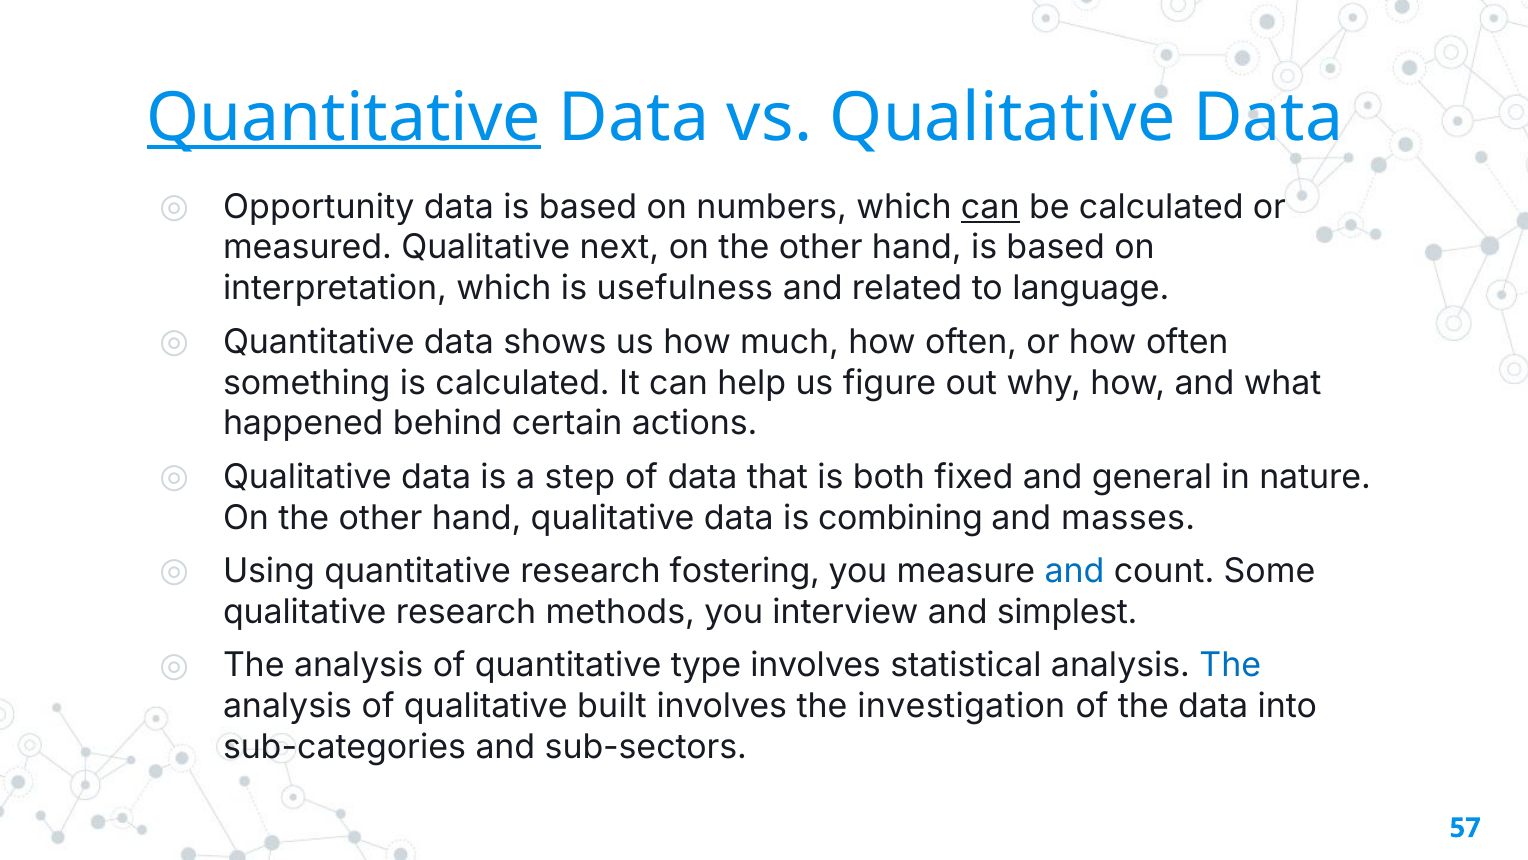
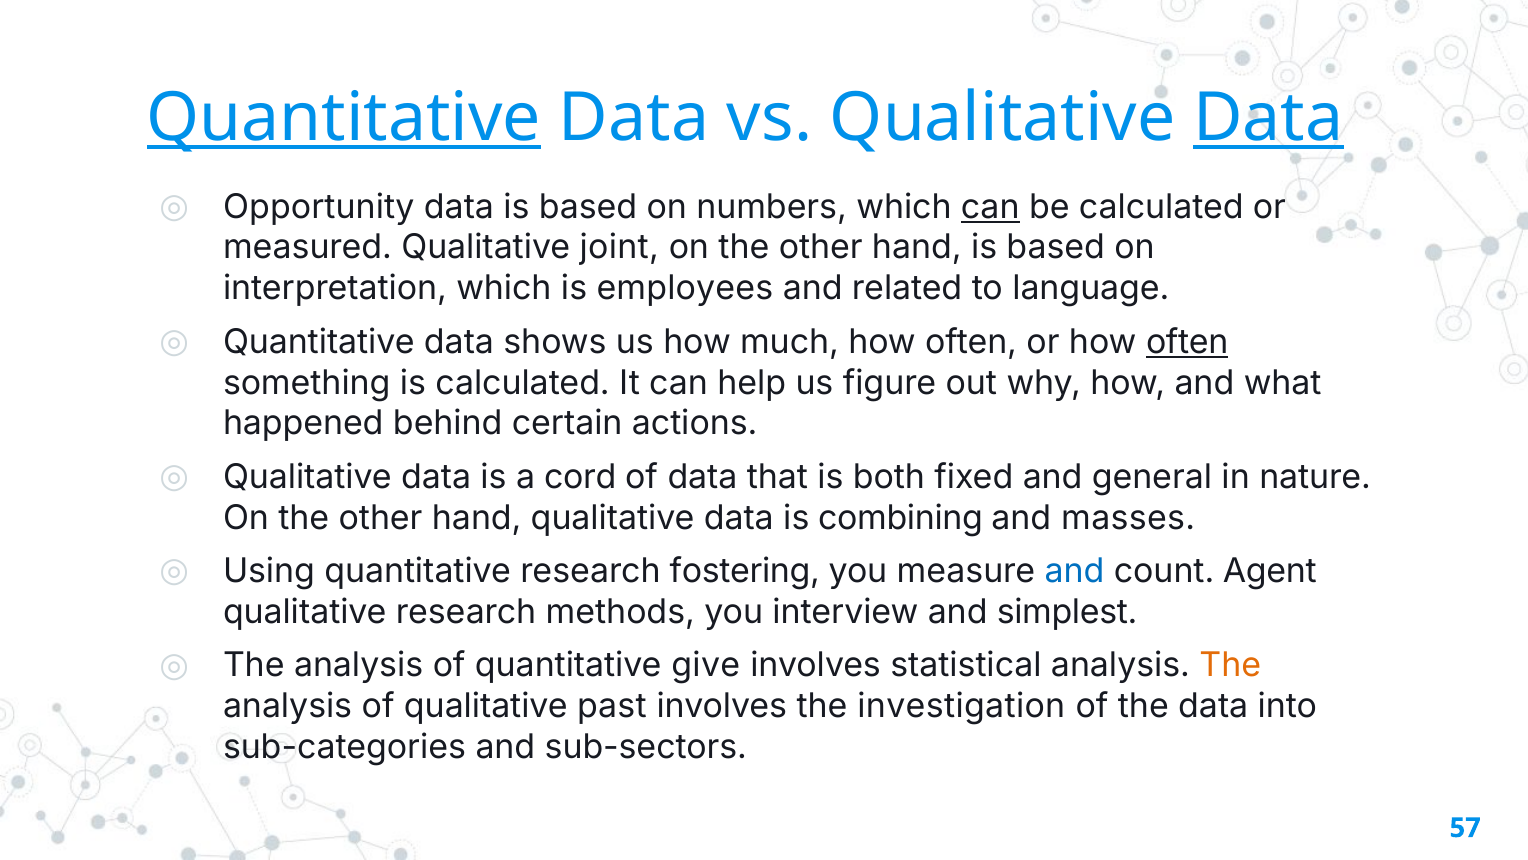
Data underline: none -> present (1268, 118)
next: next -> joint (619, 248)
usefulness: usefulness -> employees (685, 288)
often underline: none -> present (1187, 342)
step: step -> cord (580, 477)
Some: Some -> Agent (1270, 571)
type: type -> give (706, 665)
The colour: blue -> orange (1230, 665)
built: built -> past (612, 706)
